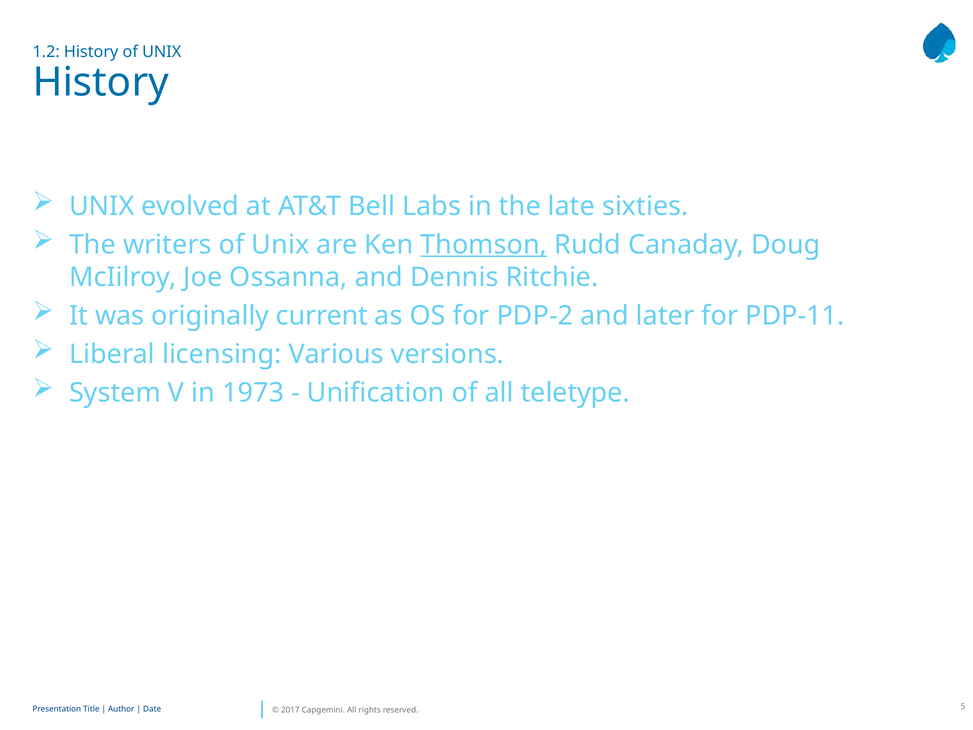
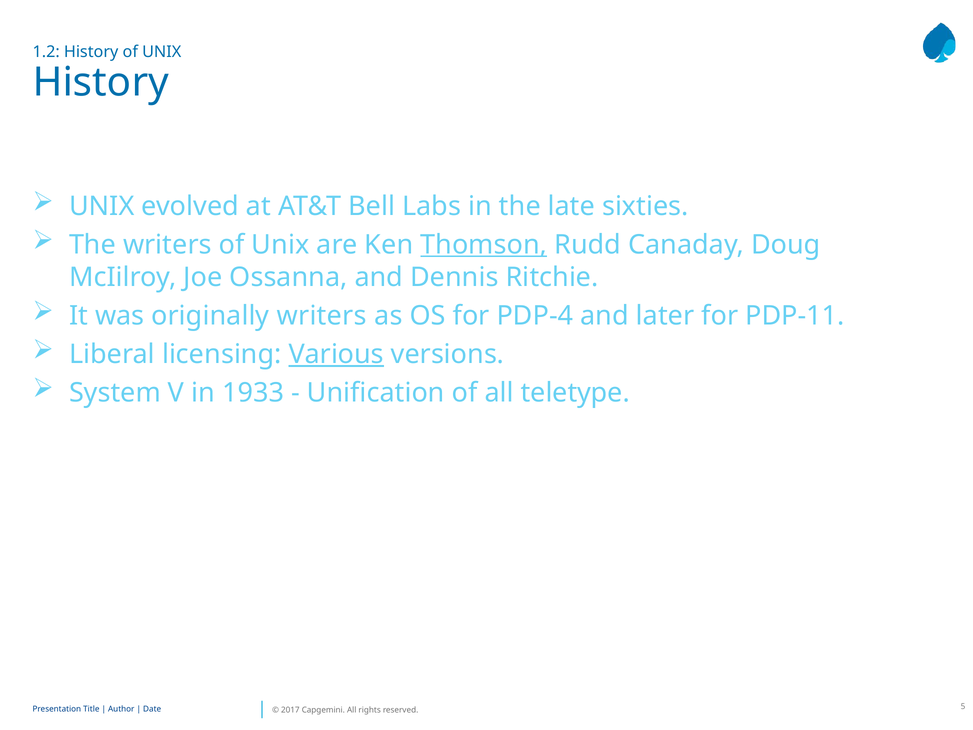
originally current: current -> writers (322, 316)
PDP-2: PDP-2 -> PDP-4 (535, 316)
Various underline: none -> present (336, 354)
1973: 1973 -> 1933 (253, 393)
